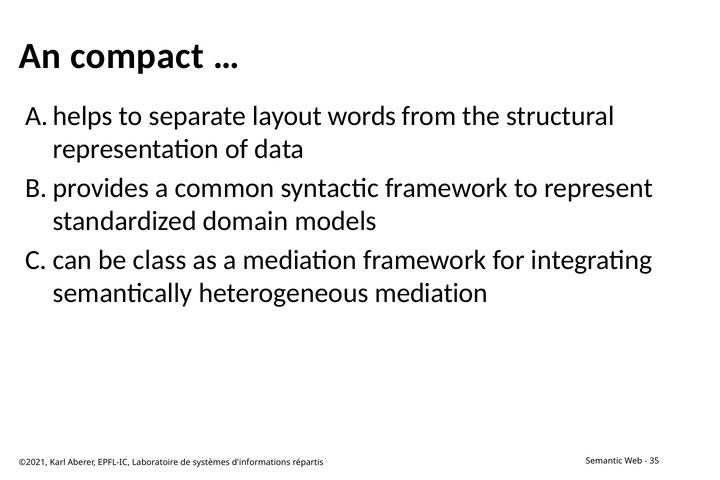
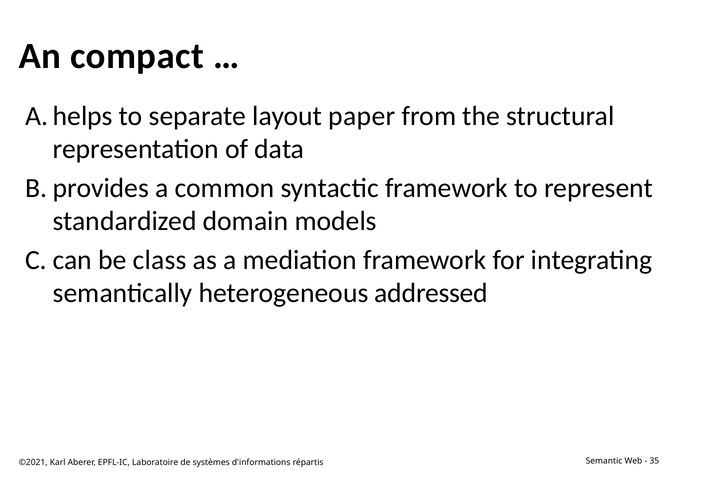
words: words -> paper (362, 116)
heterogeneous mediation: mediation -> addressed (431, 293)
